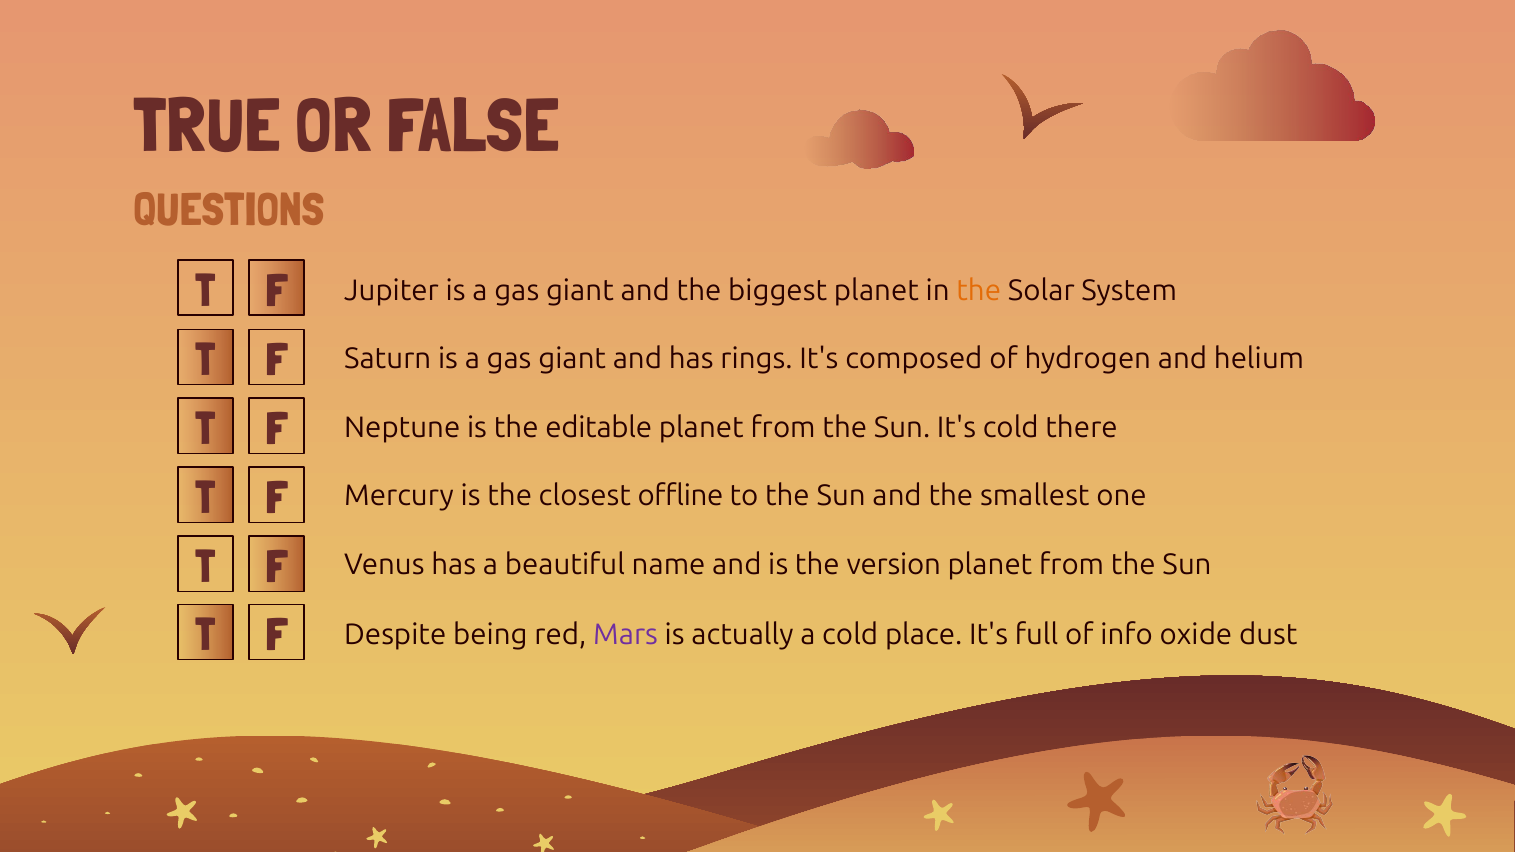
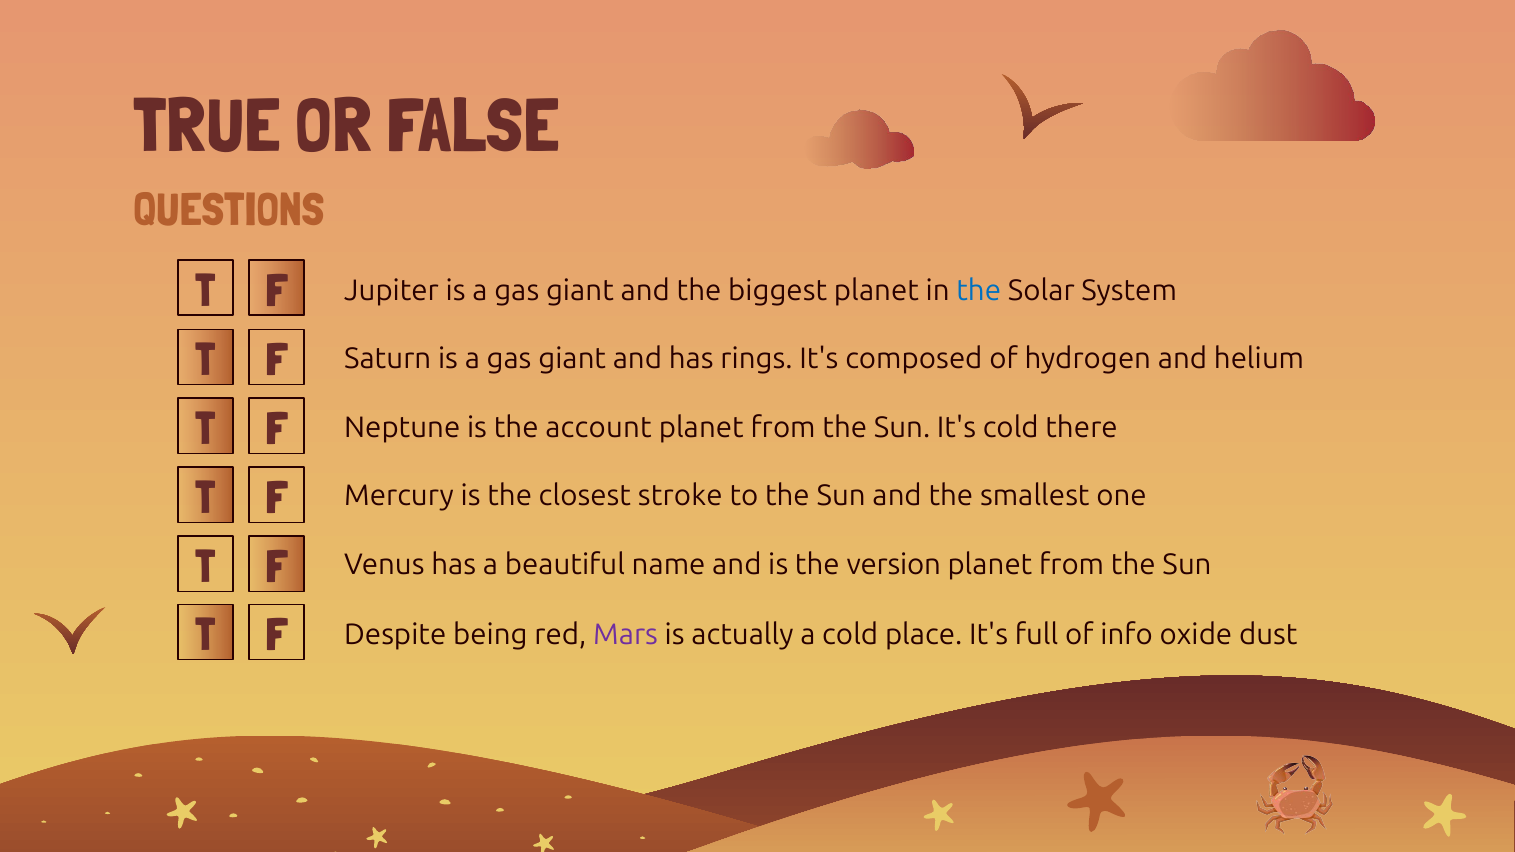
the colour: orange -> blue (979, 291)
editable: editable -> account (598, 428)
offline: offline -> stroke (680, 496)
